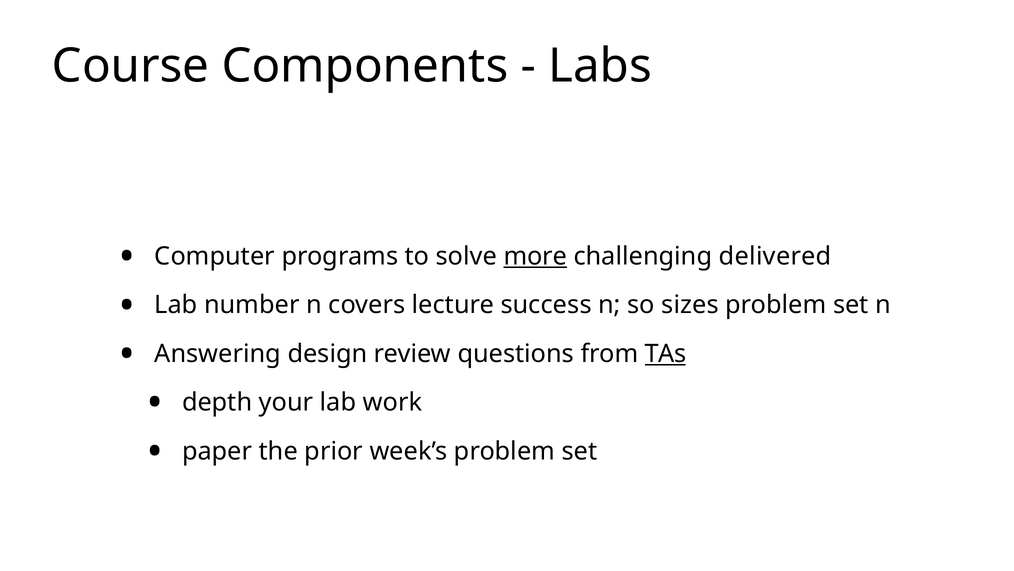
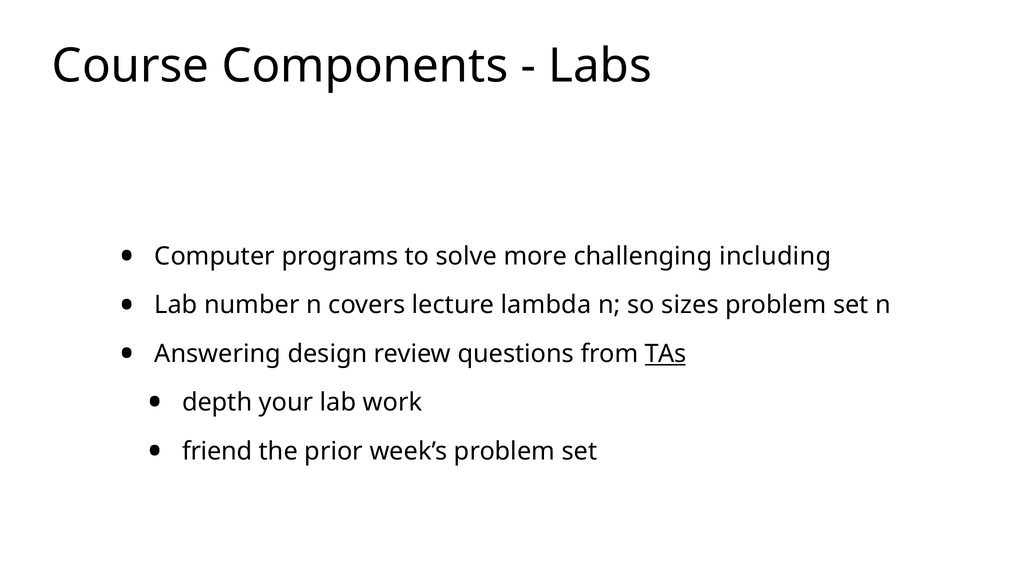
more underline: present -> none (535, 256)
delivered: delivered -> including (775, 256)
success: success -> lambda (546, 305)
paper: paper -> friend (217, 451)
